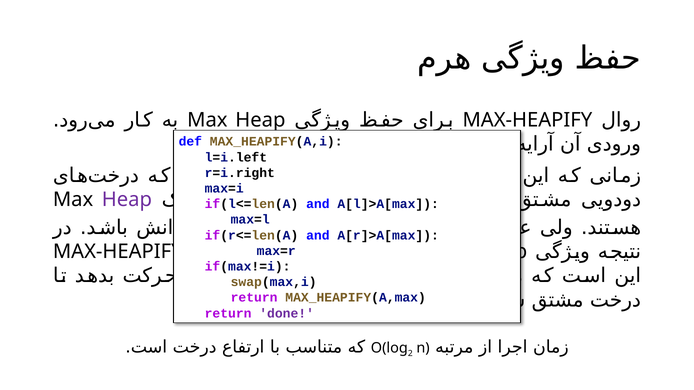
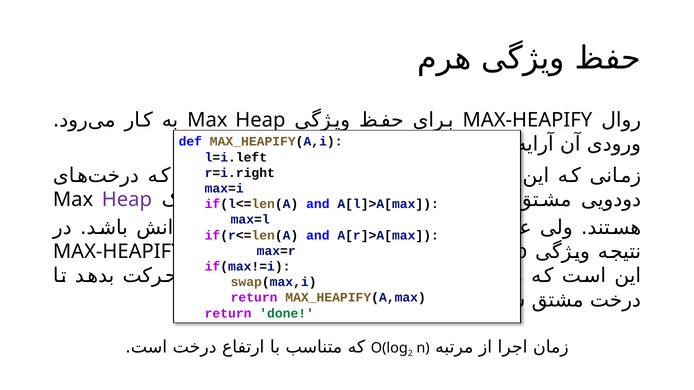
done colour: purple -> green (287, 314)
